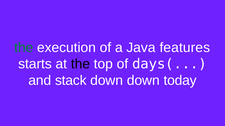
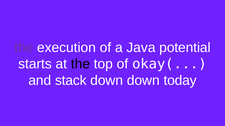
the colour: green -> purple (24, 48)
features: features -> potential (185, 48)
days(: days( -> okay( (169, 64)
